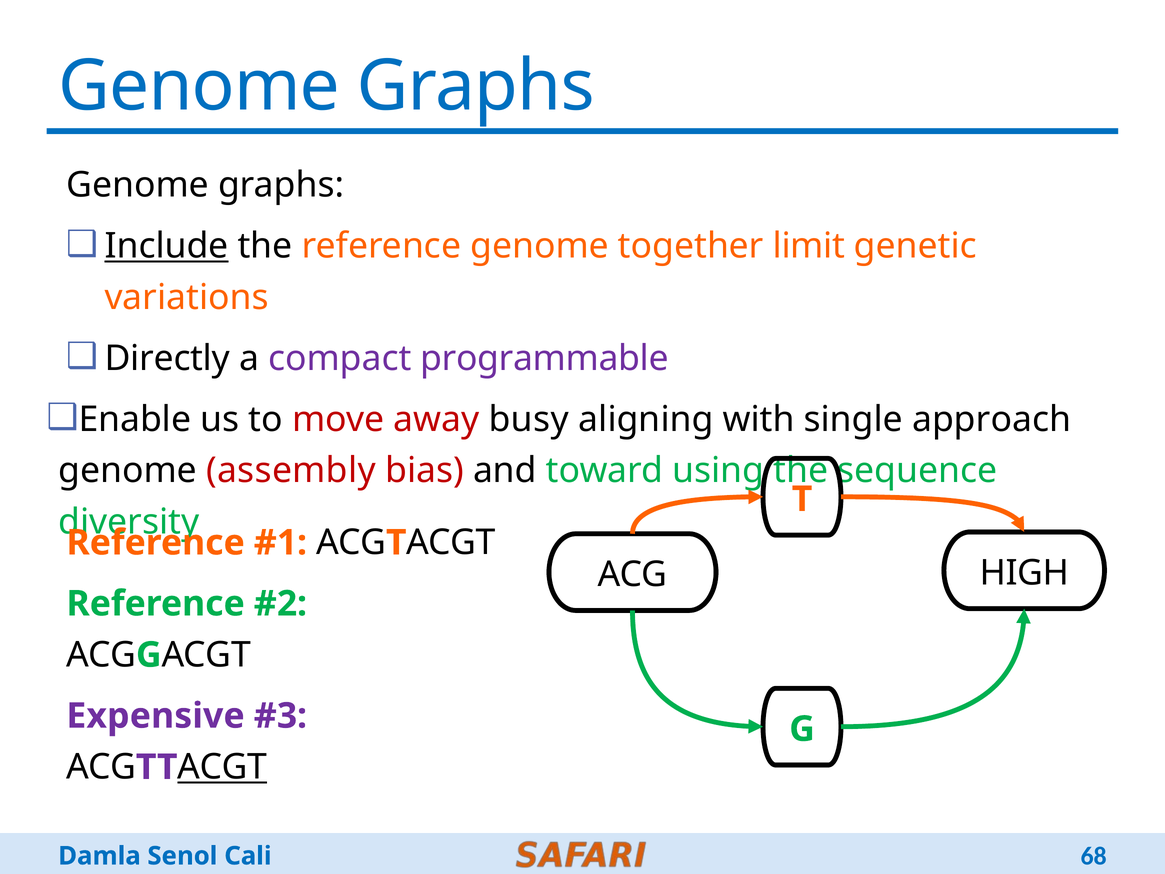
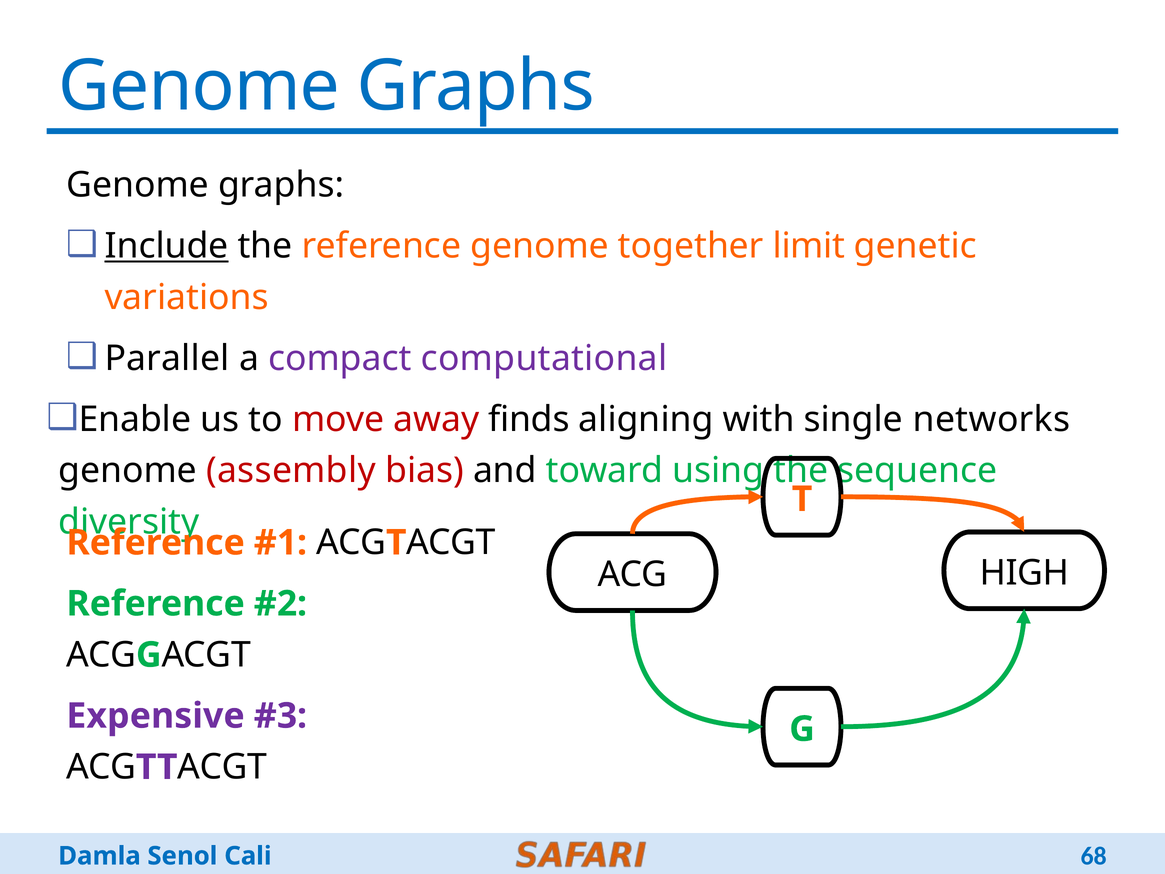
Directly: Directly -> Parallel (167, 358)
programmable: programmable -> computational (544, 358)
busy: busy -> finds (529, 419)
approach: approach -> networks (992, 419)
ACGT underline: present -> none (222, 767)
